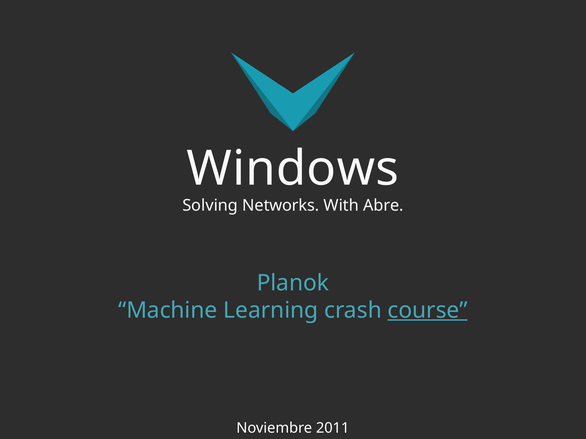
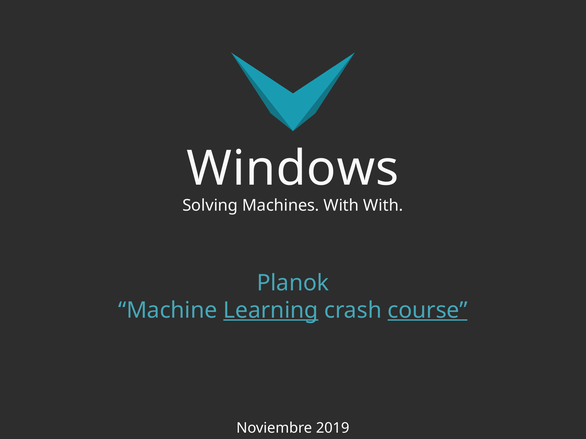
Networks: Networks -> Machines (281, 206)
With Abre: Abre -> With (383, 206)
Learning underline: none -> present (271, 311)
2011: 2011 -> 2019 (333, 428)
